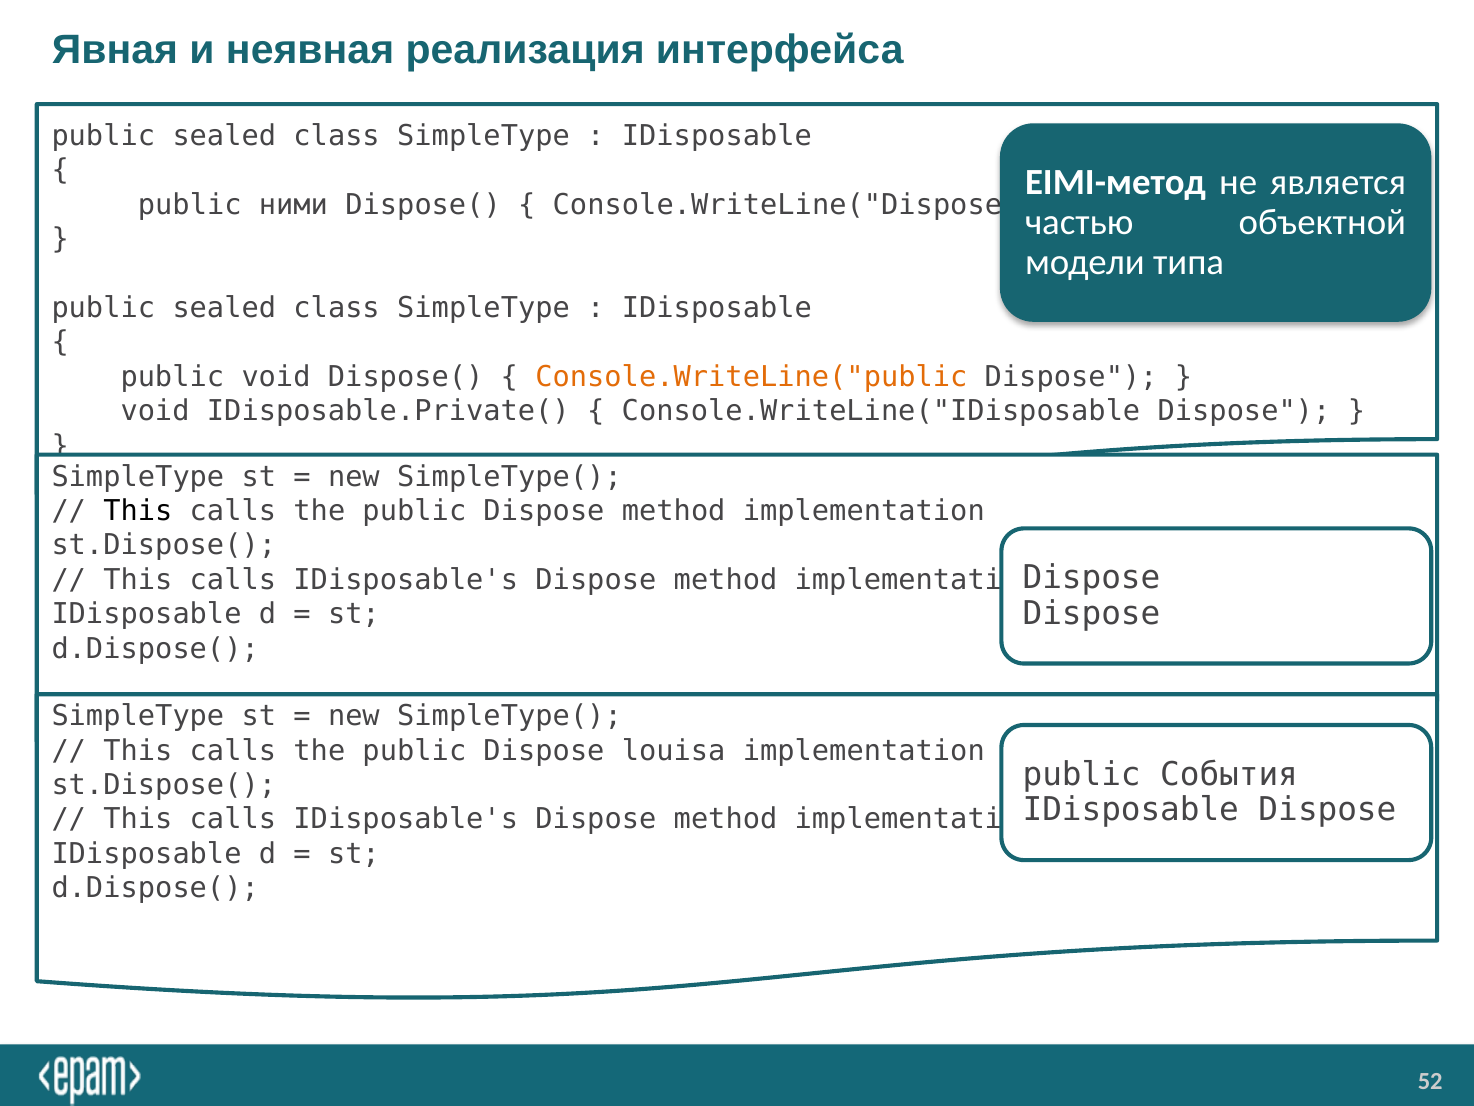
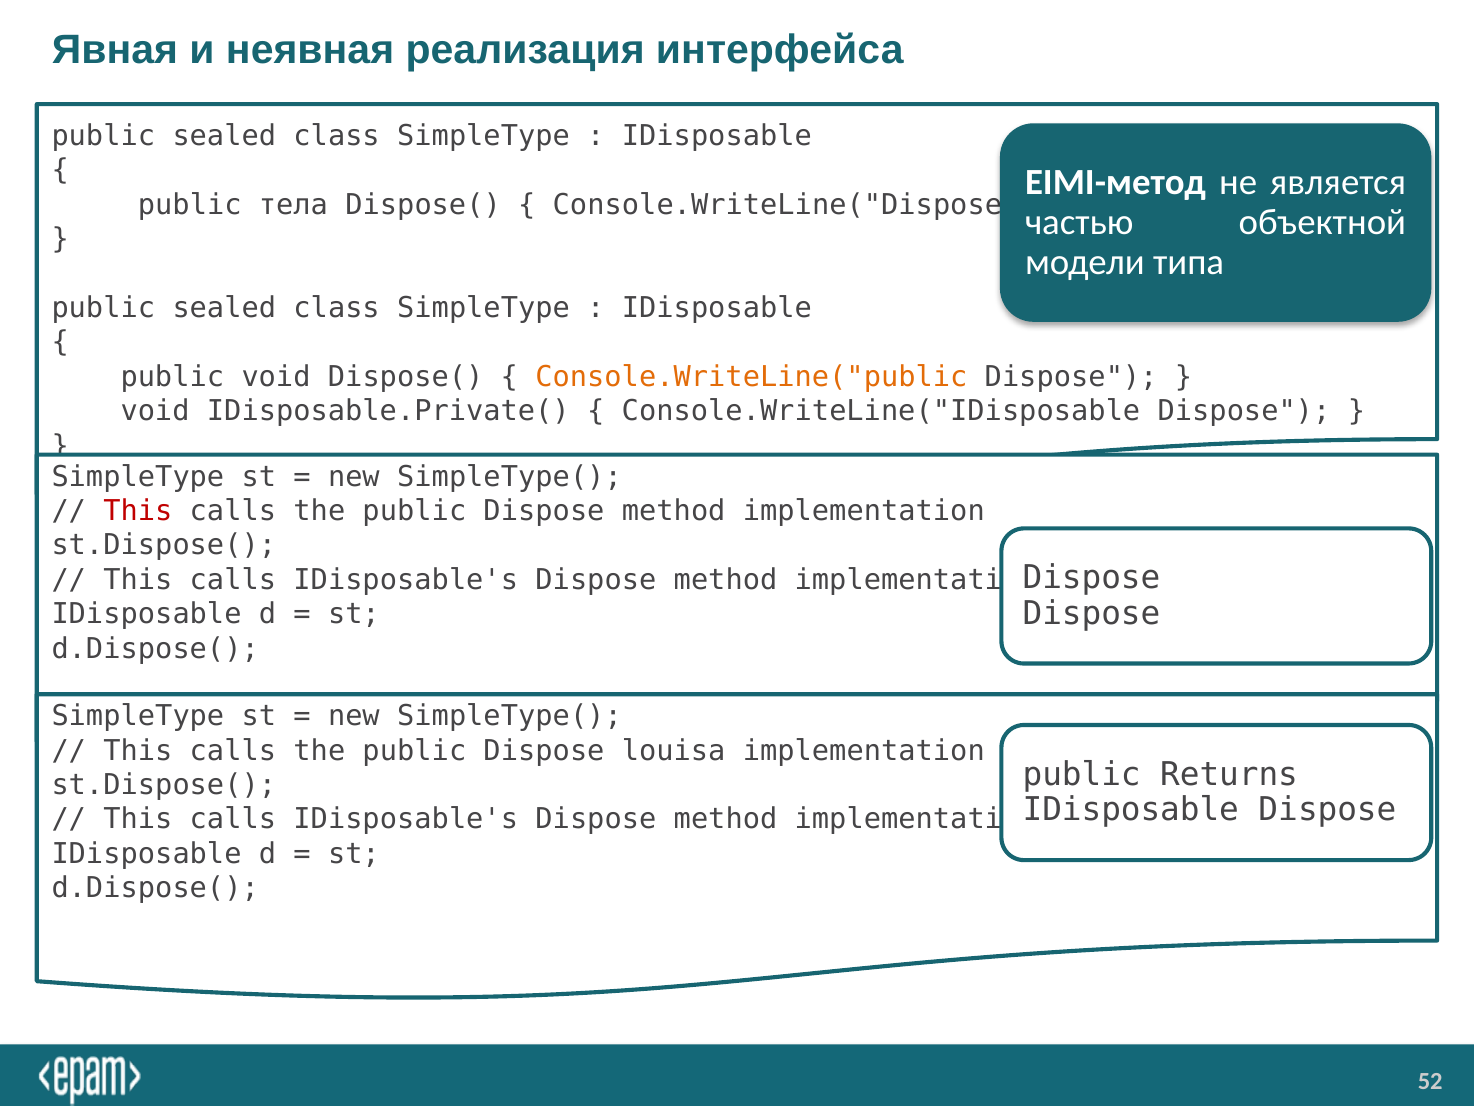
ними: ними -> тела (293, 205)
This colour: black -> red (138, 511)
События: События -> Returns (1229, 774)
